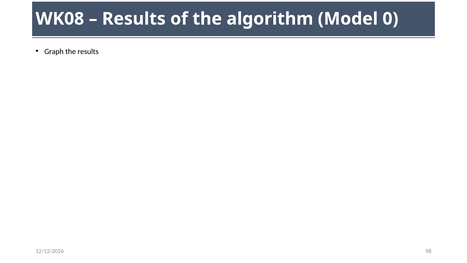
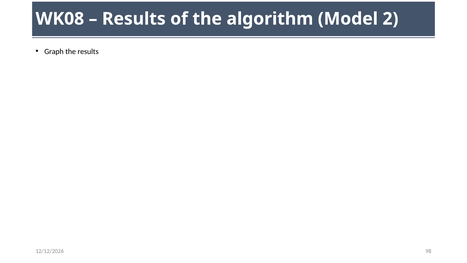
0: 0 -> 2 (390, 19)
